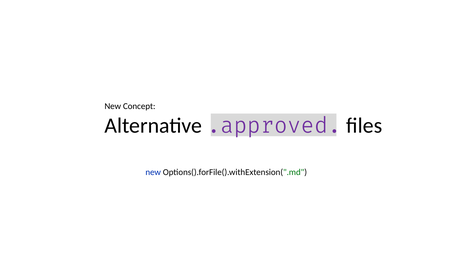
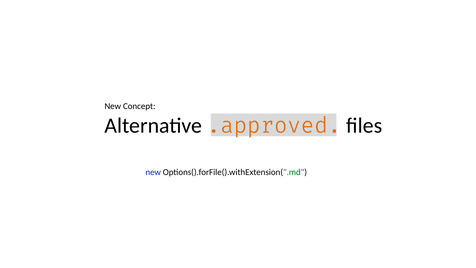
.approved colour: purple -> orange (274, 125)
